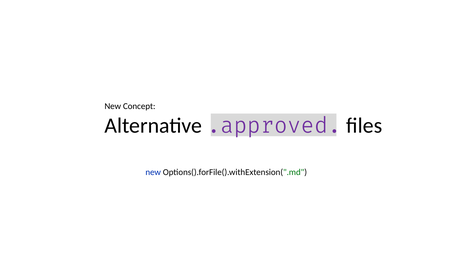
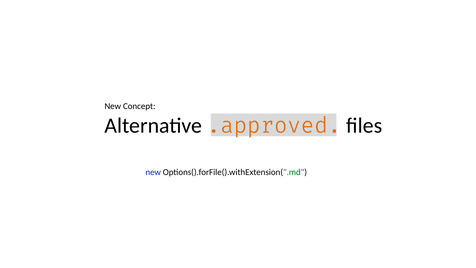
.approved colour: purple -> orange (274, 125)
